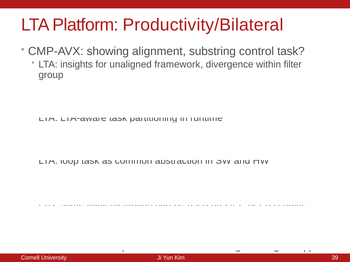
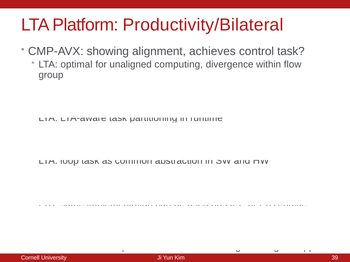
alignment substring: substring -> achieves (212, 52)
LTA insights: insights -> optimal (76, 65)
unaligned framework: framework -> computing (179, 65)
filter: filter -> flow (293, 65)
